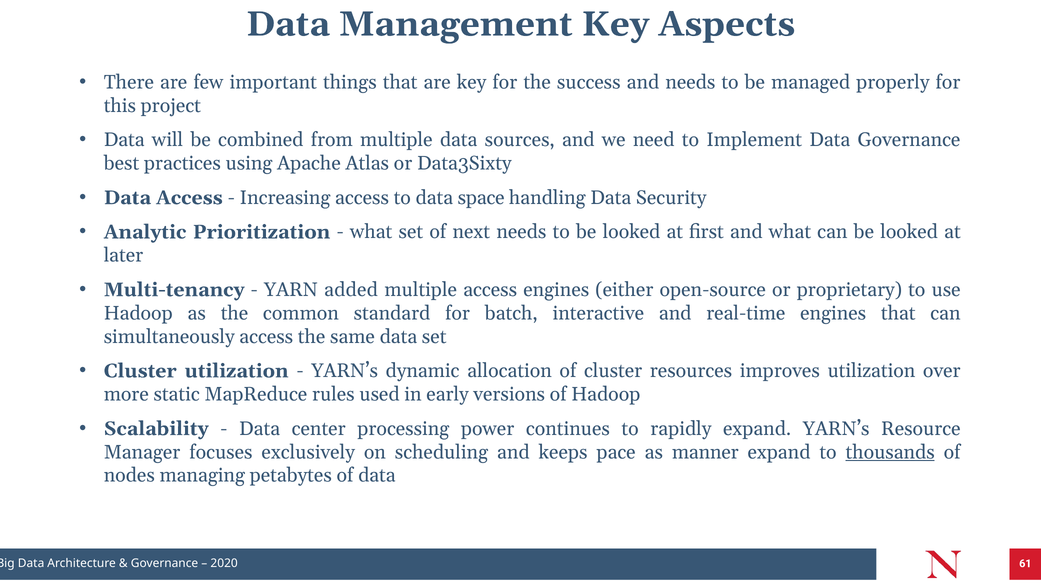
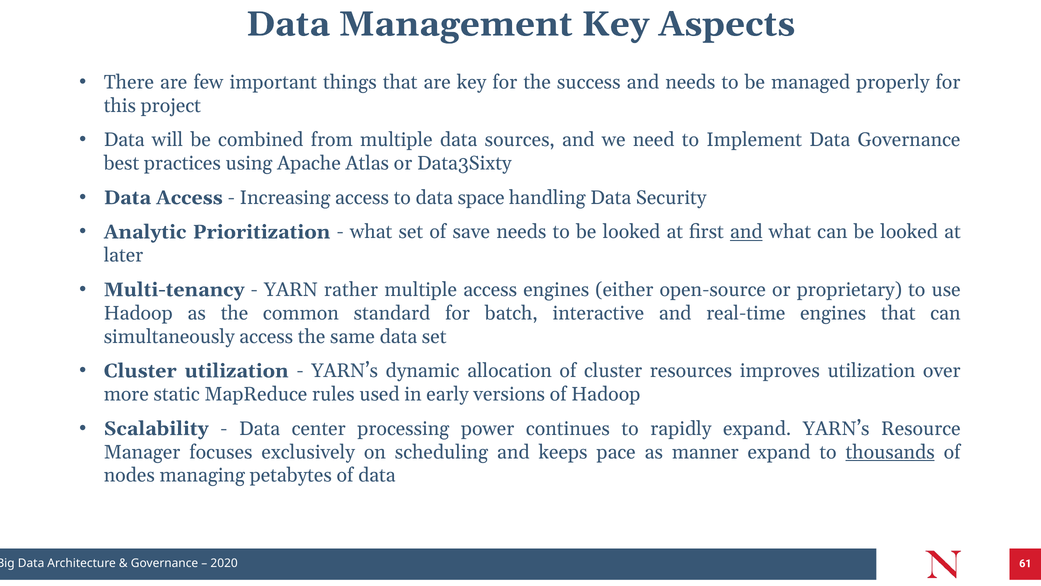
next: next -> save (471, 232)
and underline: none -> present (746, 232)
added: added -> rather (351, 290)
